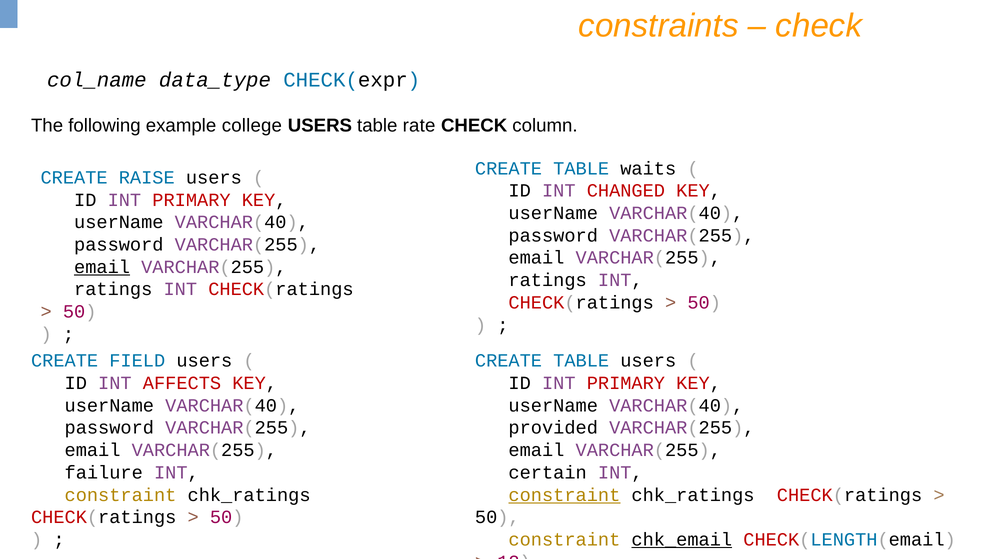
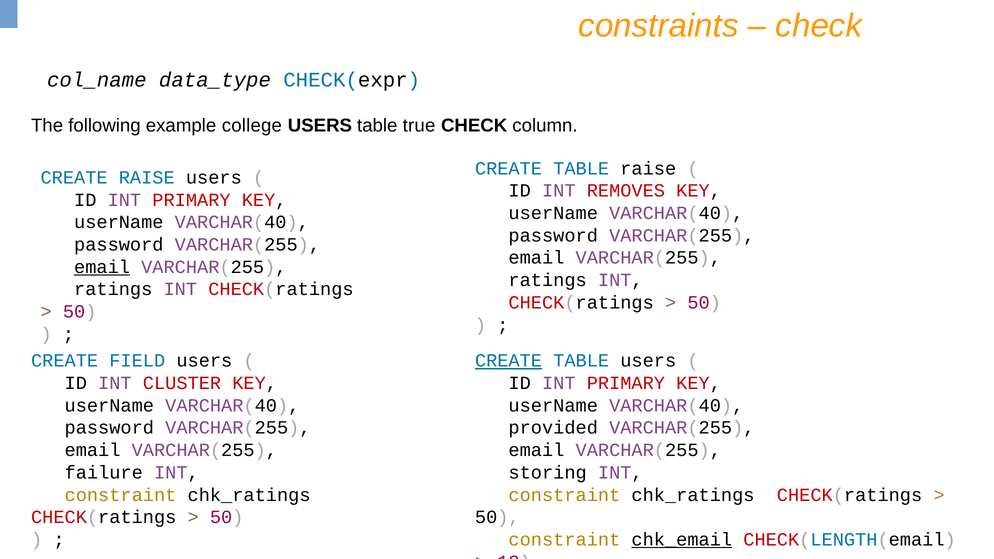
rate: rate -> true (419, 125)
TABLE waits: waits -> raise (648, 168)
CHANGED: CHANGED -> REMOVES (626, 191)
CREATE underline: none -> present (508, 361)
AFFECTS: AFFECTS -> CLUSTER (182, 383)
certain: certain -> storing (548, 473)
constraint underline: present -> none (564, 495)
